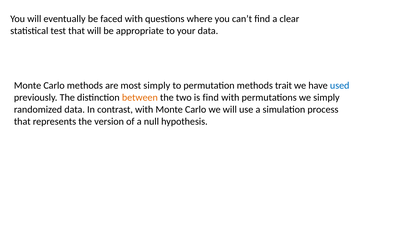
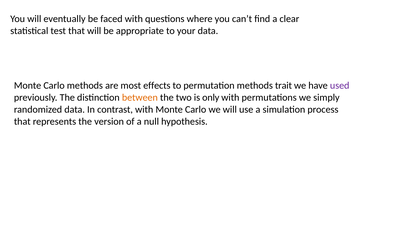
most simply: simply -> effects (157, 86)
used colour: blue -> purple (340, 86)
is find: find -> only (211, 98)
